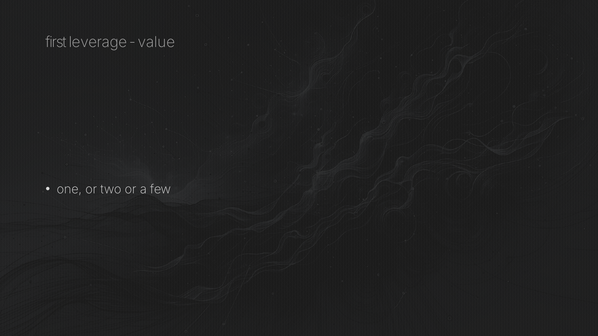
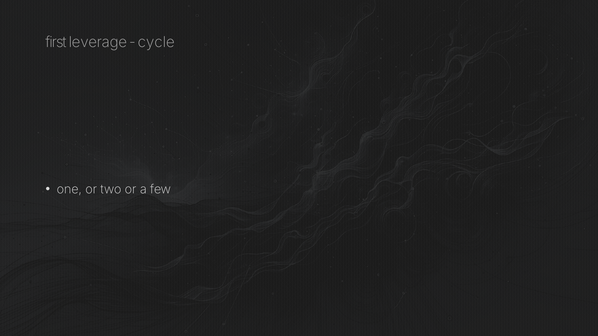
value: value -> cycle (156, 42)
